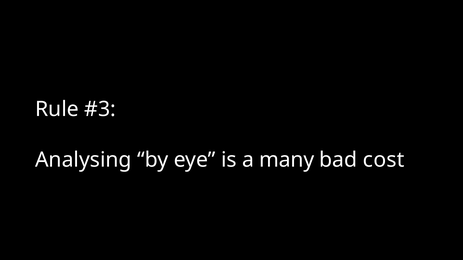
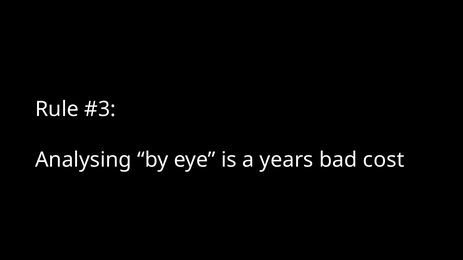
many: many -> years (287, 160)
